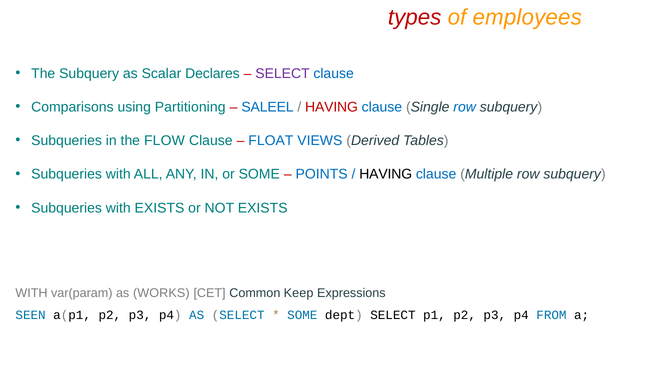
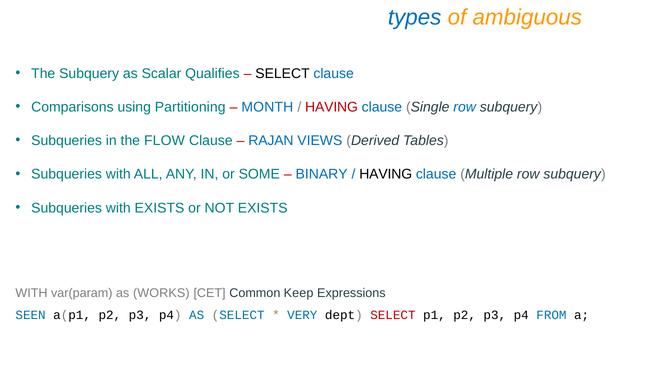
types colour: red -> blue (415, 17)
employees: employees -> ambiguous (527, 17)
Declares: Declares -> Qualifies (212, 73)
SELECT colour: purple -> black (283, 73)
SALEEL: SALEEL -> MONTH (267, 107)
FLOAT: FLOAT -> RAJAN (271, 140)
POINTS: POINTS -> BINARY (322, 174)
SOME: SOME -> VERY (302, 314)
SELECT colour: black -> red (393, 314)
